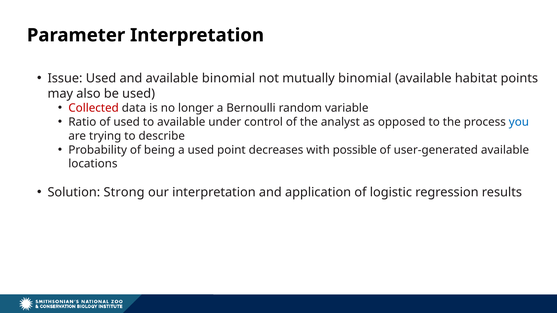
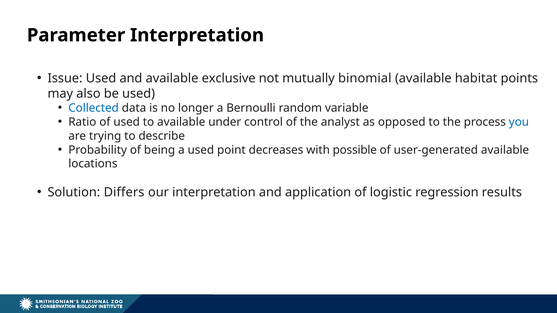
available binomial: binomial -> exclusive (229, 78)
Collected colour: red -> blue (94, 108)
Strong: Strong -> Differs (124, 193)
